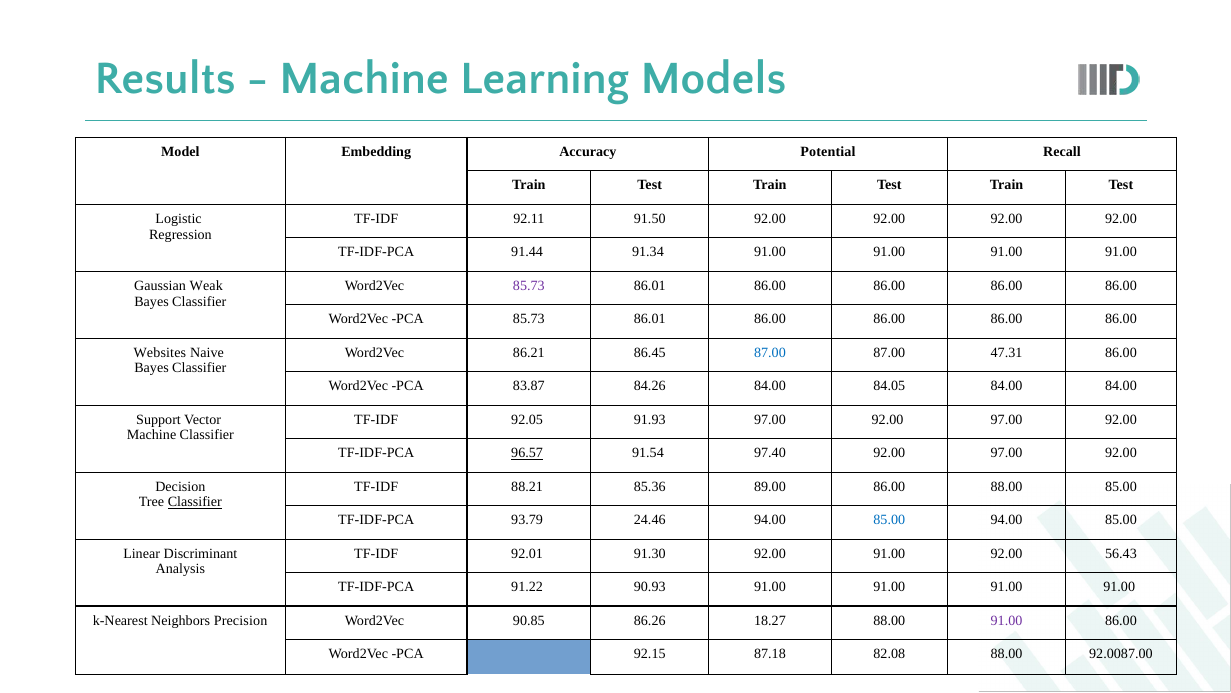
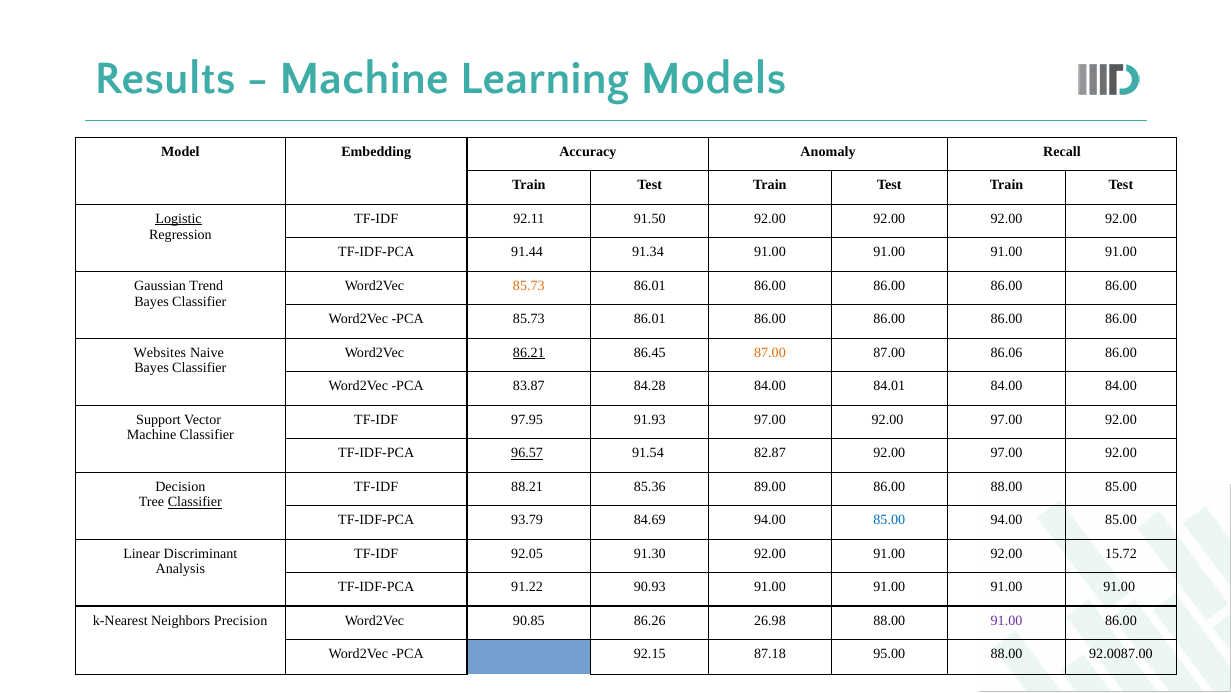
Potential: Potential -> Anomaly (828, 152)
Logistic underline: none -> present (179, 219)
Weak: Weak -> Trend (206, 285)
85.73 colour: purple -> orange (529, 285)
86.21 underline: none -> present (529, 352)
87.00 colour: blue -> orange (770, 352)
47.31: 47.31 -> 86.06 (1007, 352)
84.26: 84.26 -> 84.28 (650, 386)
84.05: 84.05 -> 84.01 (889, 386)
92.05: 92.05 -> 97.95 (527, 419)
97.40: 97.40 -> 82.87 (770, 453)
24.46: 24.46 -> 84.69 (650, 520)
92.01: 92.01 -> 92.05 (527, 553)
56.43: 56.43 -> 15.72 (1121, 553)
18.27: 18.27 -> 26.98 (770, 620)
82.08: 82.08 -> 95.00 (889, 653)
